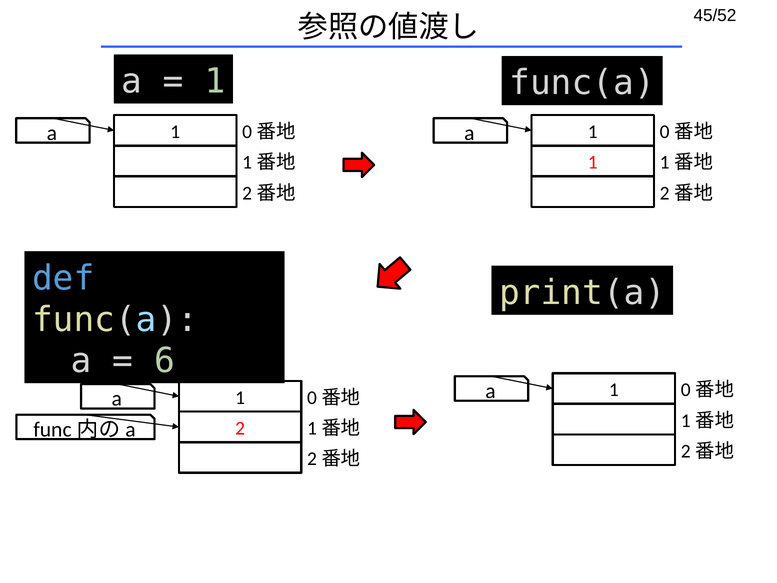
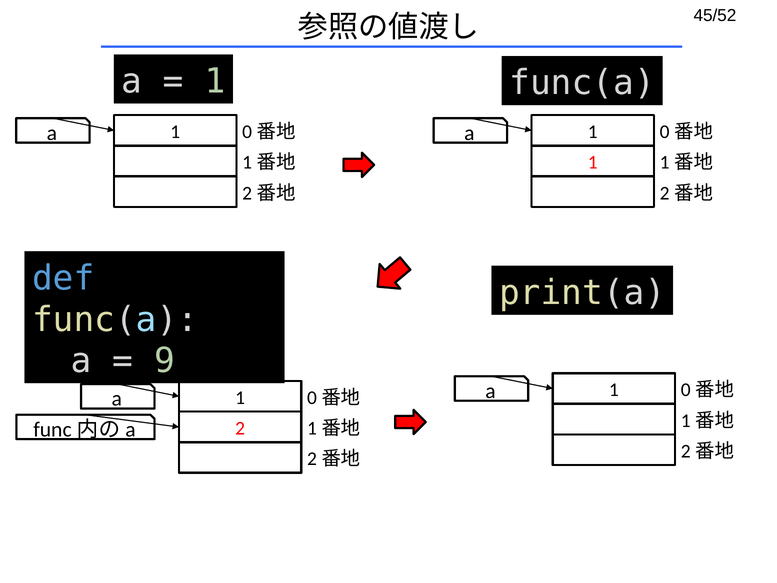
6: 6 -> 9 (164, 361)
